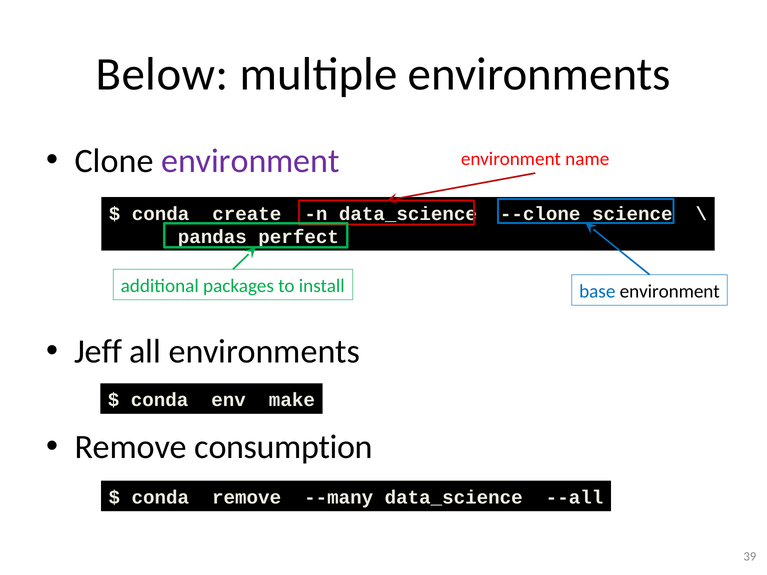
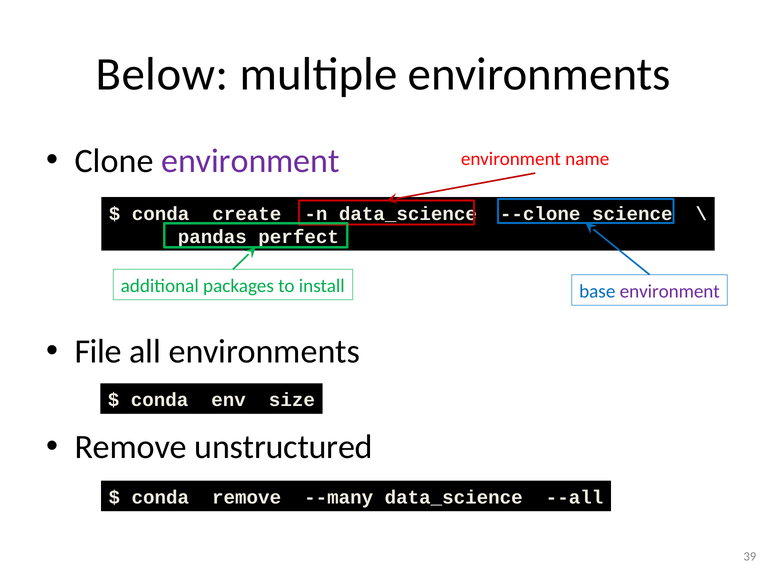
environment colour: black -> purple (670, 291)
Jeff: Jeff -> File (98, 352)
make: make -> size (292, 400)
consumption: consumption -> unstructured (284, 447)
